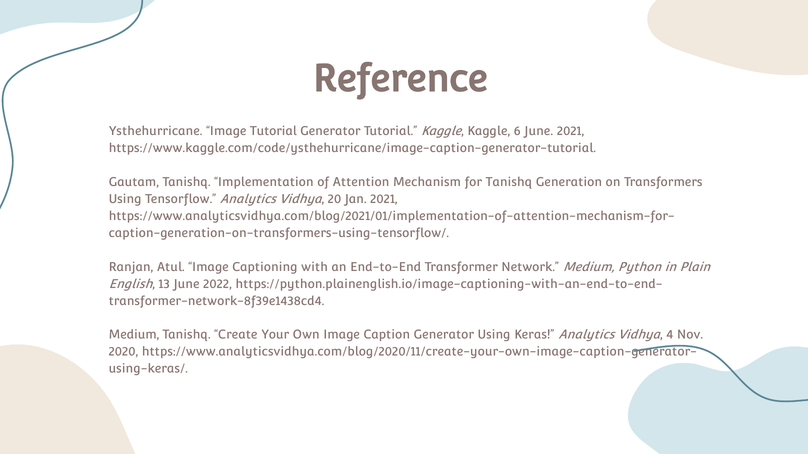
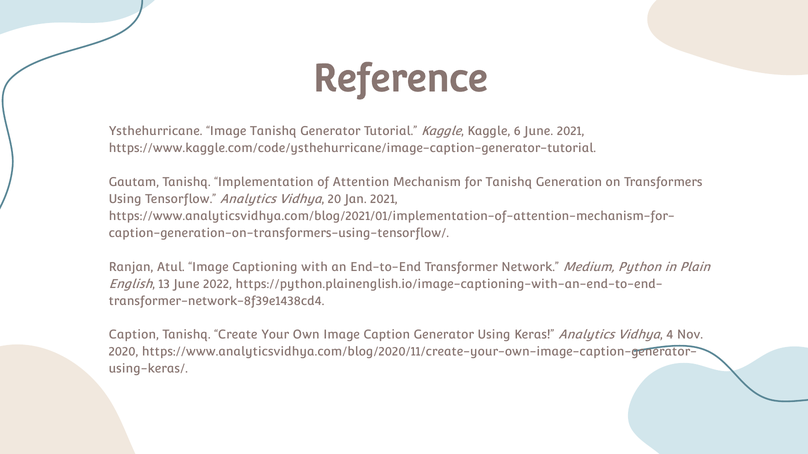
Image Tutorial: Tutorial -> Tanishq (273, 132)
Medium: Medium -> Caption (134, 335)
